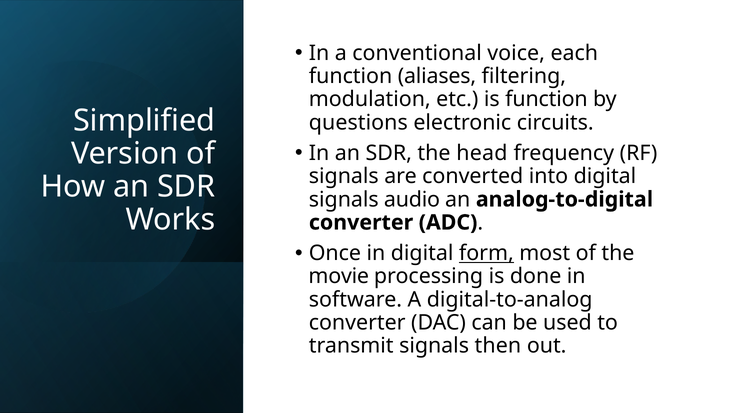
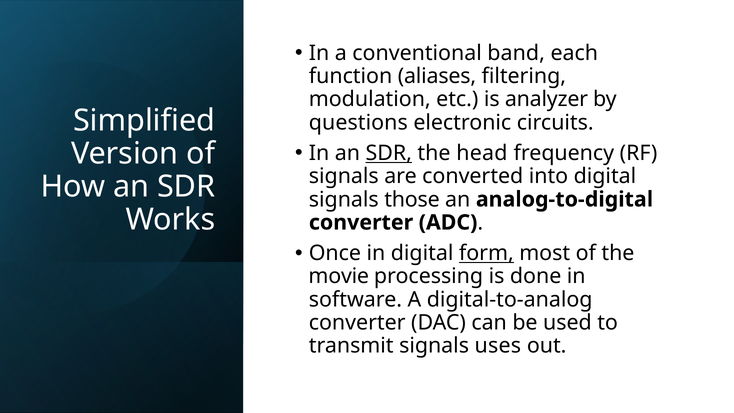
voice: voice -> band (516, 53)
is function: function -> analyzer (546, 99)
SDR underline: none -> present (389, 153)
audio: audio -> those (412, 199)
then: then -> uses (498, 346)
